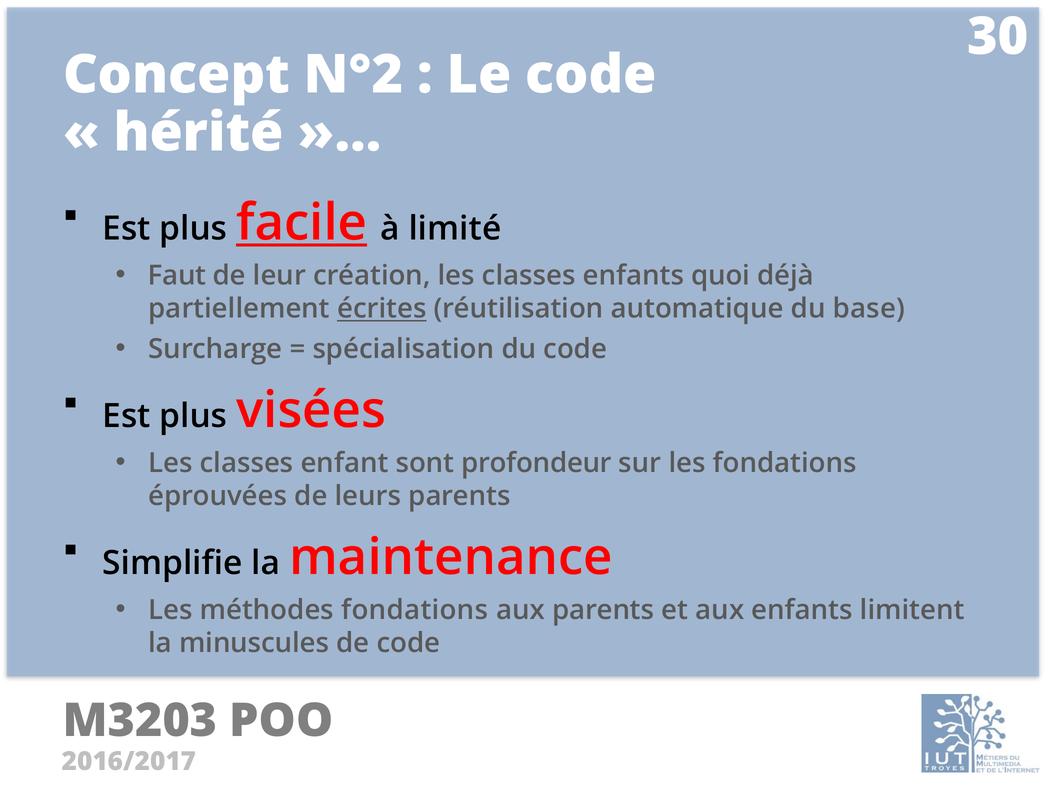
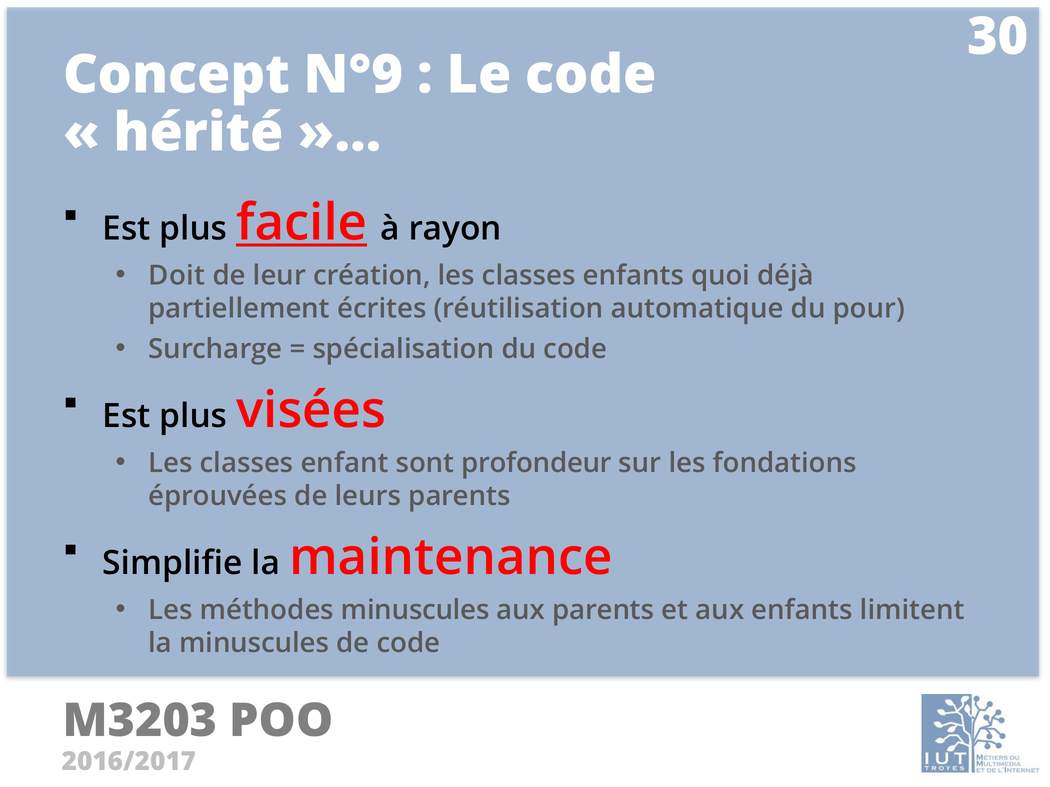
N°2: N°2 -> N°9 (354, 75)
limité: limité -> rayon (455, 229)
Faut: Faut -> Doit (177, 276)
écrites underline: present -> none (382, 309)
base: base -> pour (869, 309)
méthodes fondations: fondations -> minuscules (415, 611)
